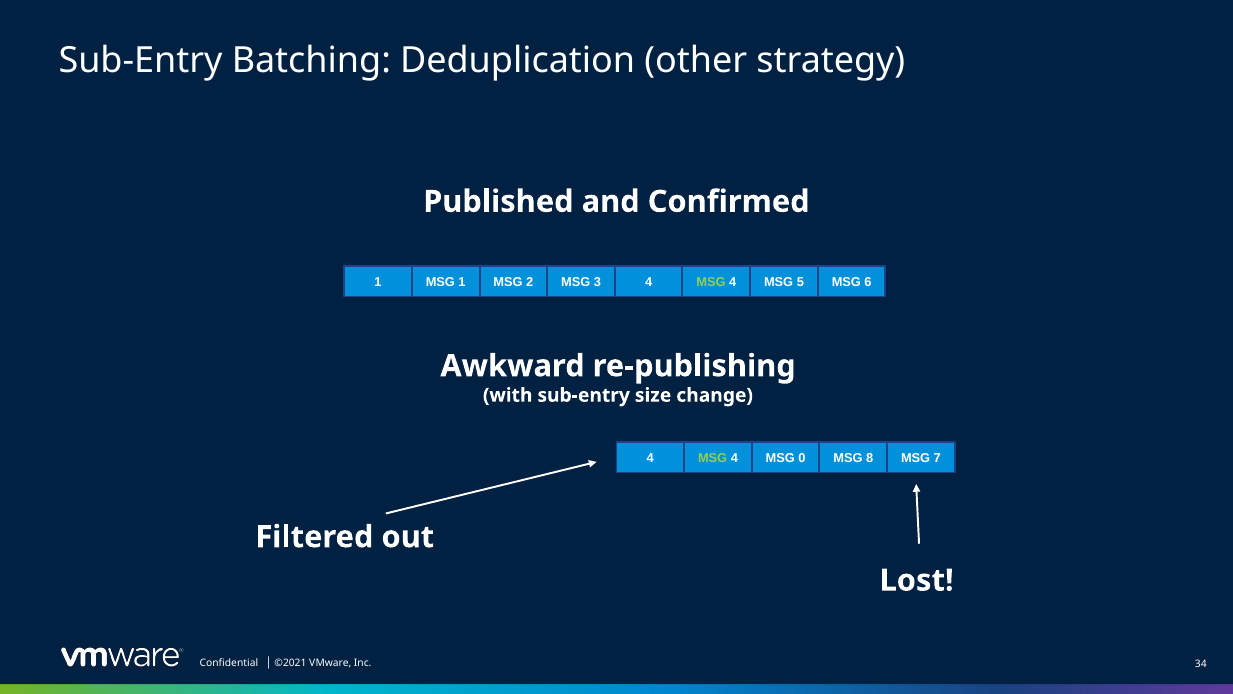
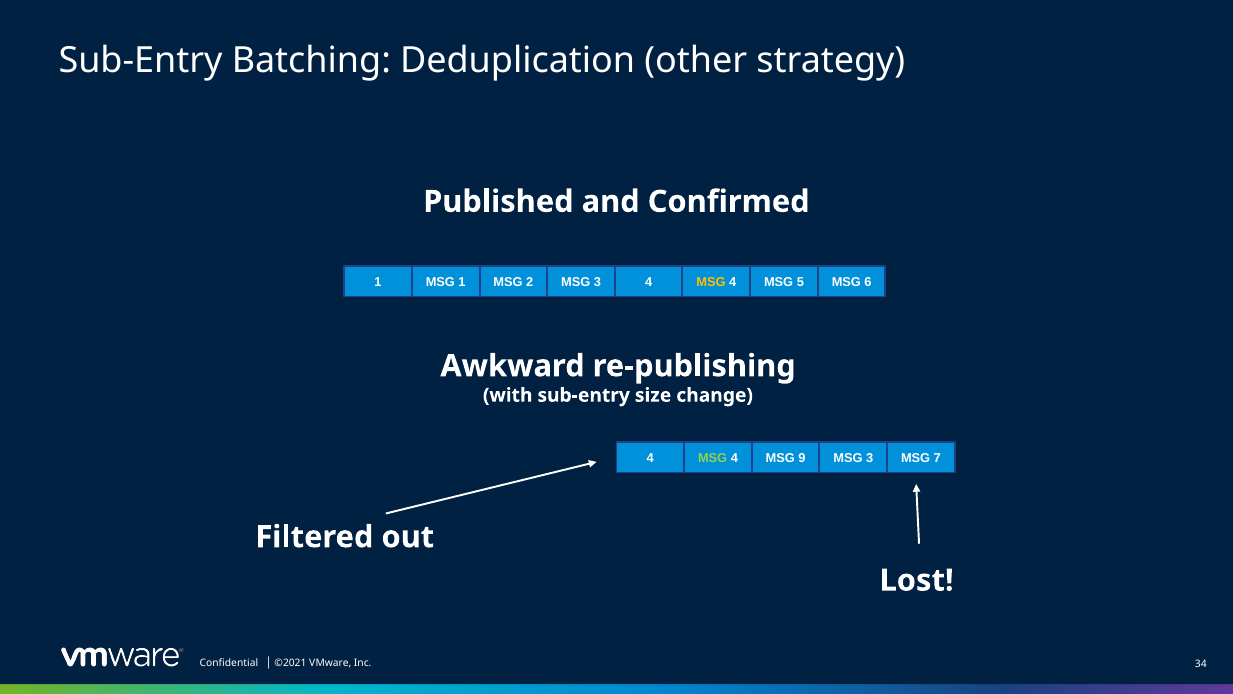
MSG colour: light green -> yellow (711, 282)
0: 0 -> 9 (802, 458)
4 MSG 8: 8 -> 3 (870, 458)
